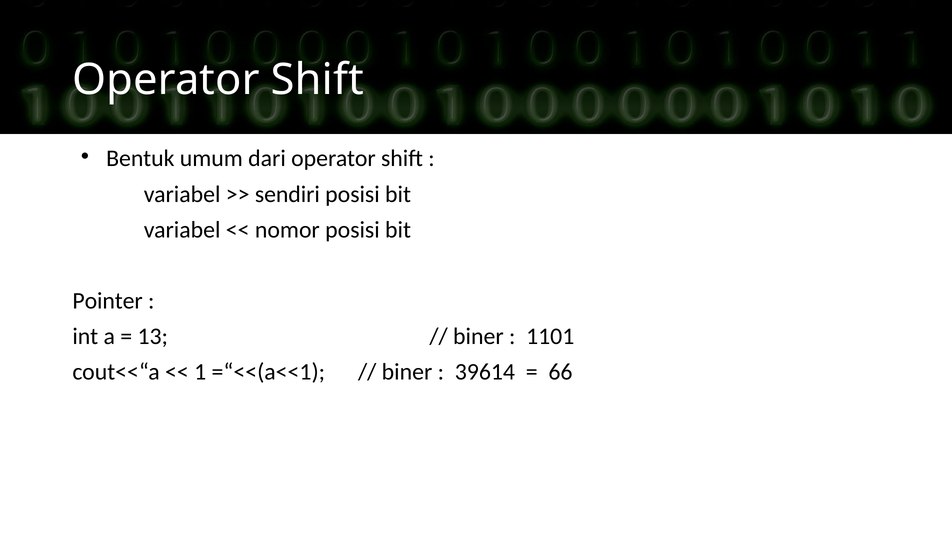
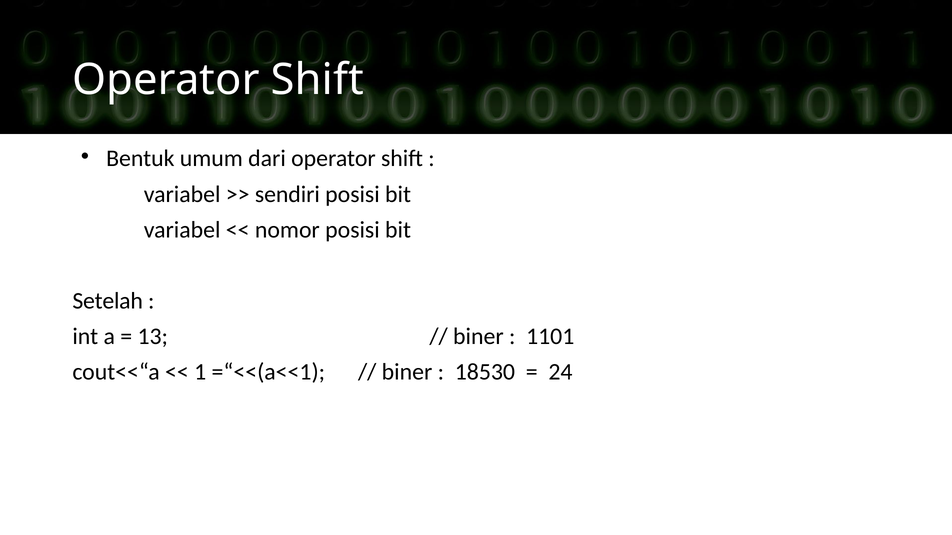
Pointer: Pointer -> Setelah (108, 301)
39614: 39614 -> 18530 (485, 372)
66: 66 -> 24 (560, 372)
